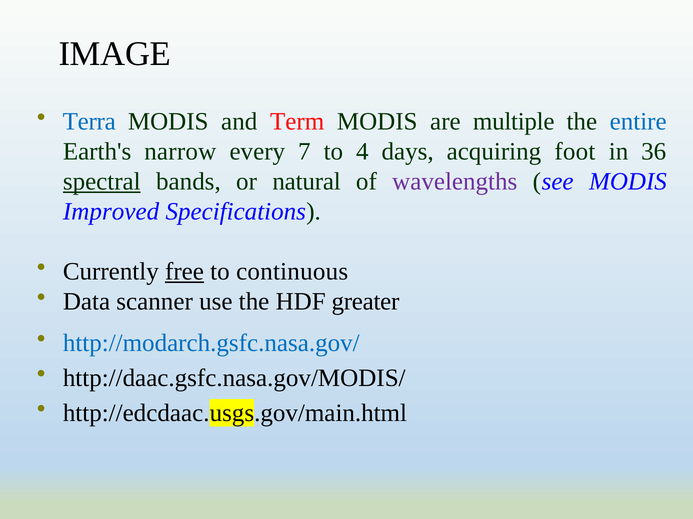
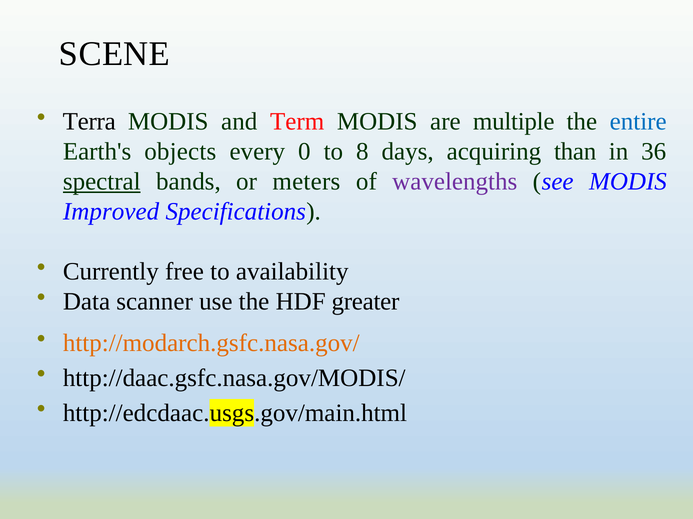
IMAGE: IMAGE -> SCENE (114, 54)
Terra colour: blue -> black (89, 122)
narrow: narrow -> objects (180, 152)
7: 7 -> 0 (304, 152)
4: 4 -> 8 (362, 152)
foot: foot -> than (575, 152)
natural: natural -> meters (306, 182)
free underline: present -> none (184, 272)
continuous: continuous -> availability (292, 272)
http://modarch.gsfc.nasa.gov/ colour: blue -> orange (211, 344)
